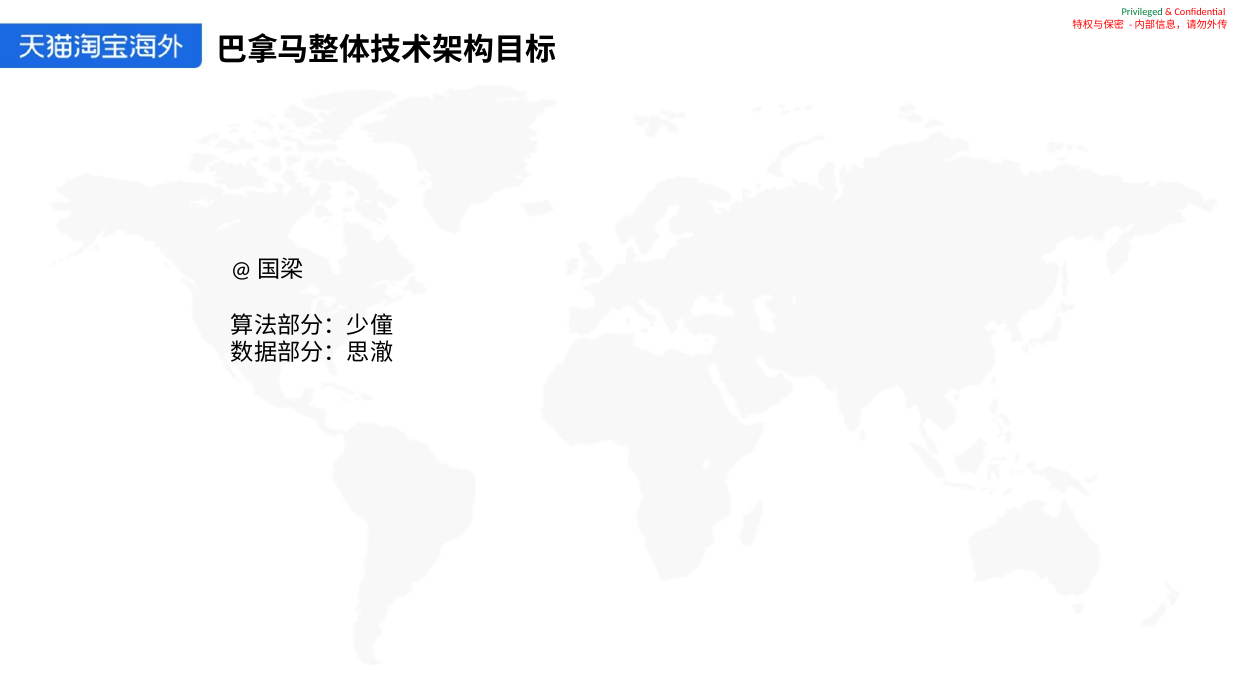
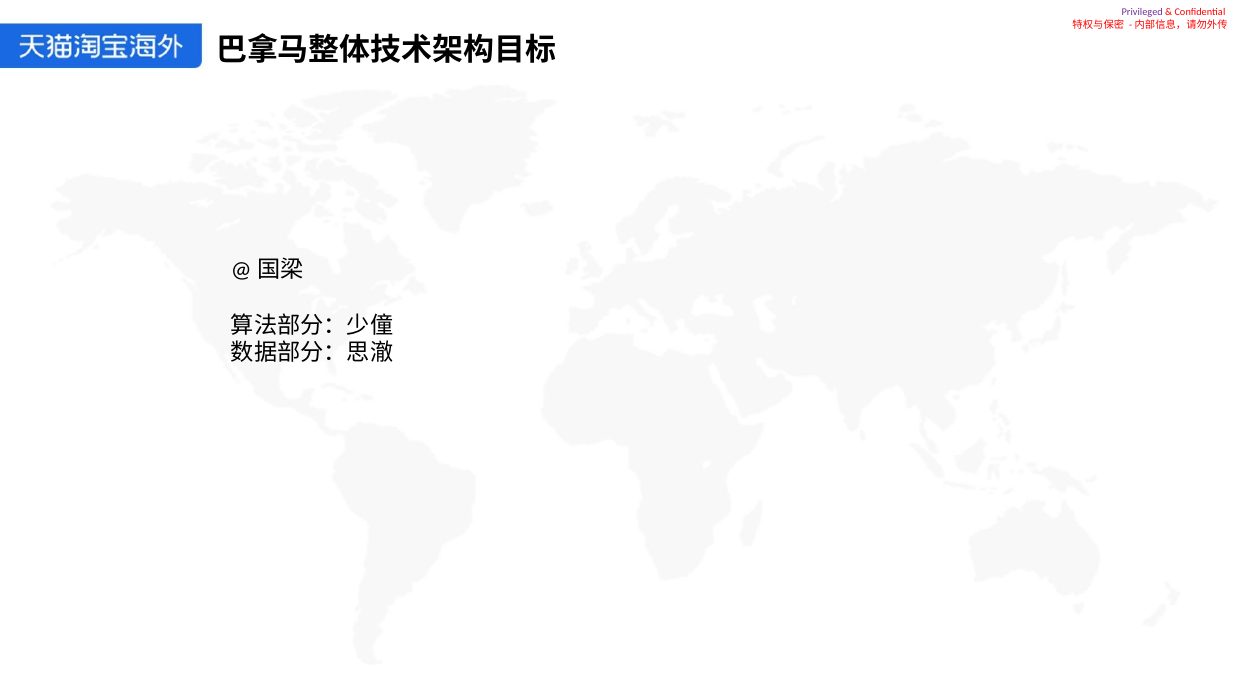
Privileged colour: green -> purple (1142, 12)
